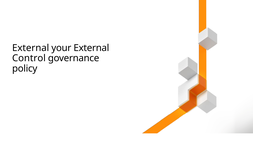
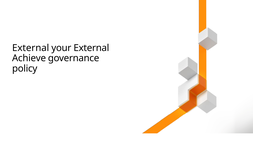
Control: Control -> Achieve (29, 58)
